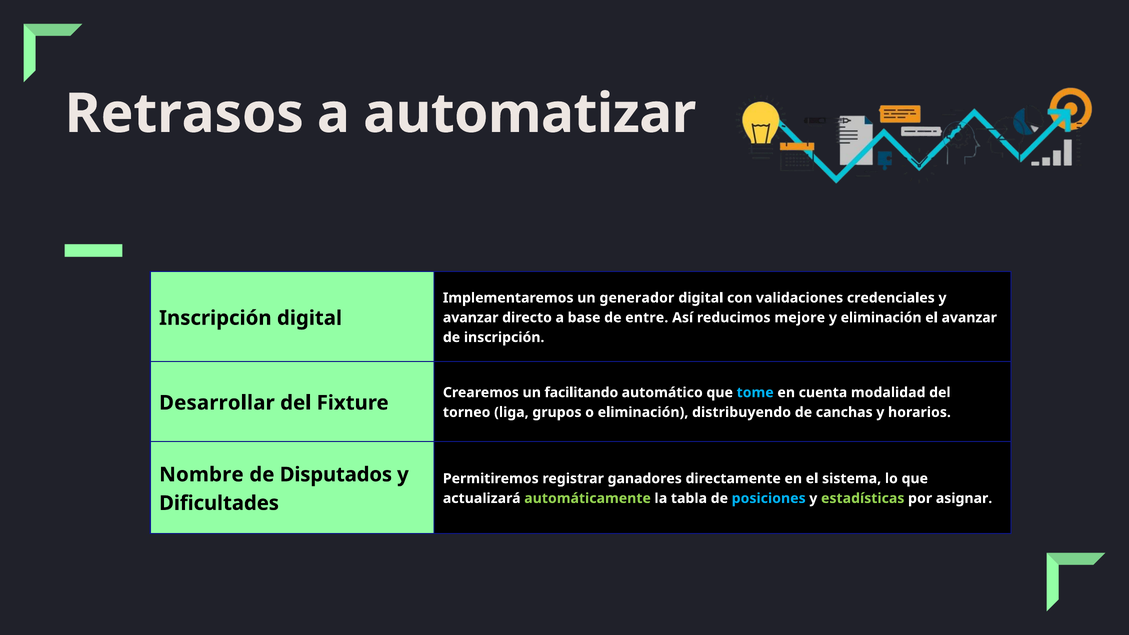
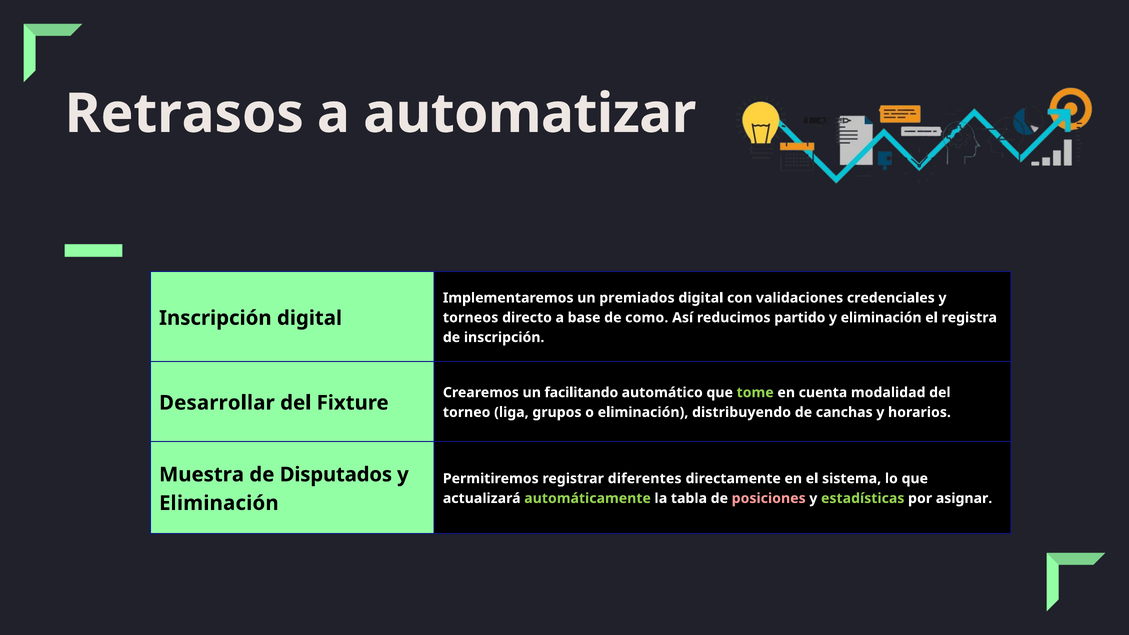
generador: generador -> premiados (637, 298)
avanzar: avanzar -> torneos (471, 318)
entre: entre -> como (647, 318)
mejore: mejore -> partido (800, 318)
el avanzar: avanzar -> registra (969, 318)
tome colour: light blue -> light green (755, 393)
Nombre: Nombre -> Muestra (202, 475)
ganadores: ganadores -> diferentes (645, 479)
posiciones colour: light blue -> pink (769, 498)
Dificultades: Dificultades -> Eliminación (219, 503)
